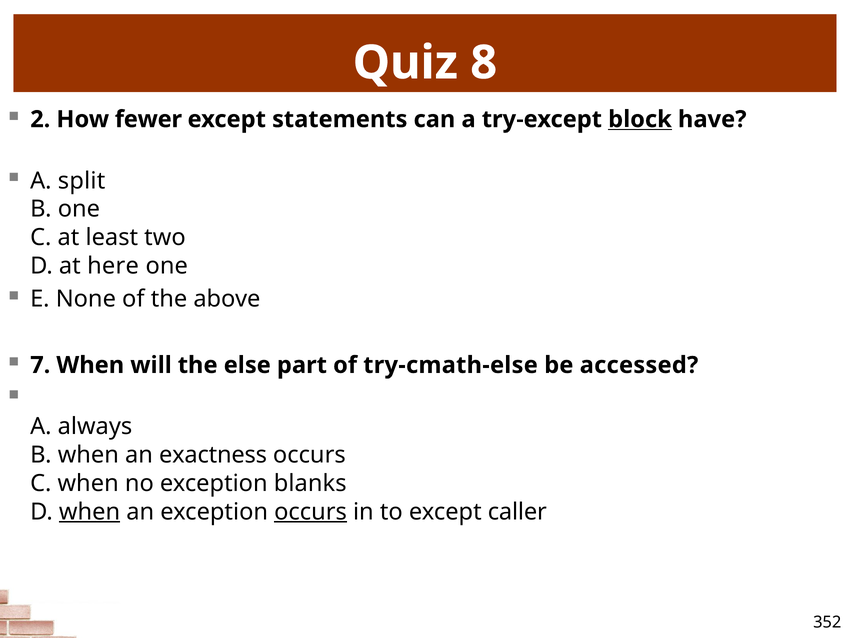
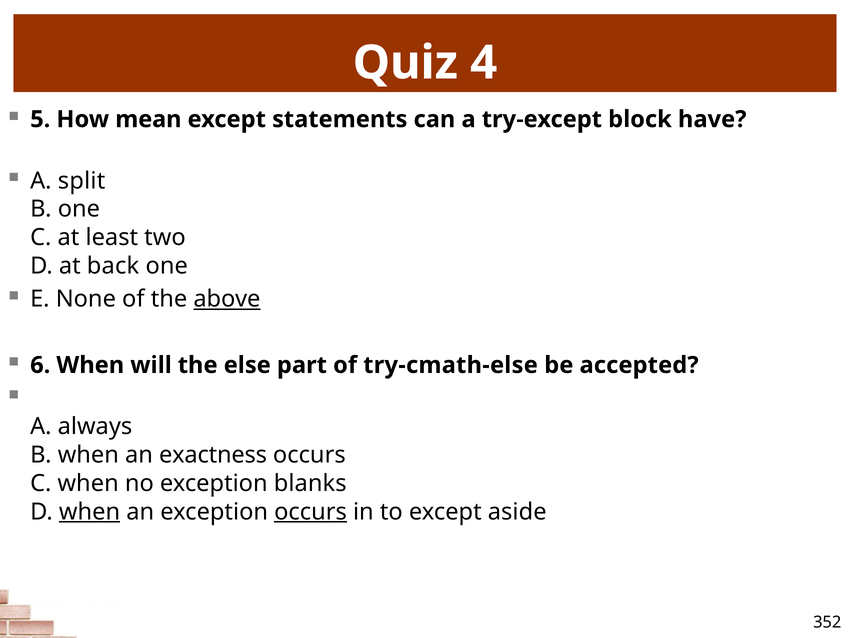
8: 8 -> 4 (484, 63)
2: 2 -> 5 (40, 119)
fewer: fewer -> mean (148, 119)
block underline: present -> none (640, 119)
here: here -> back (113, 266)
above underline: none -> present (227, 299)
7: 7 -> 6 (40, 365)
accessed: accessed -> accepted (639, 365)
caller: caller -> aside (517, 511)
